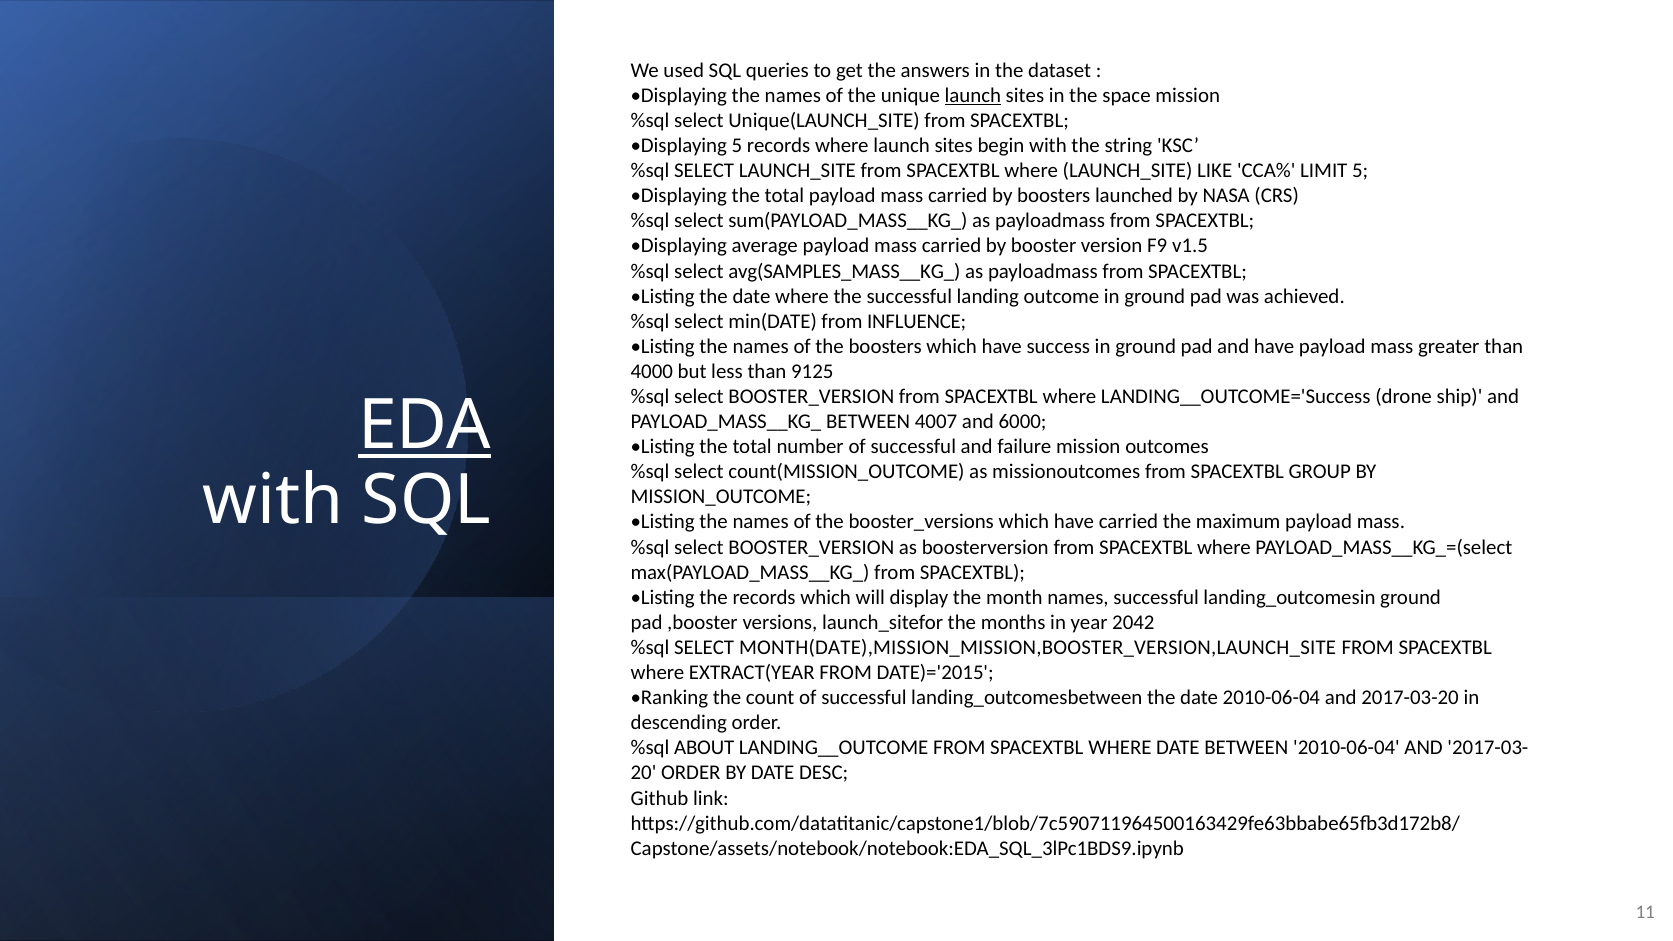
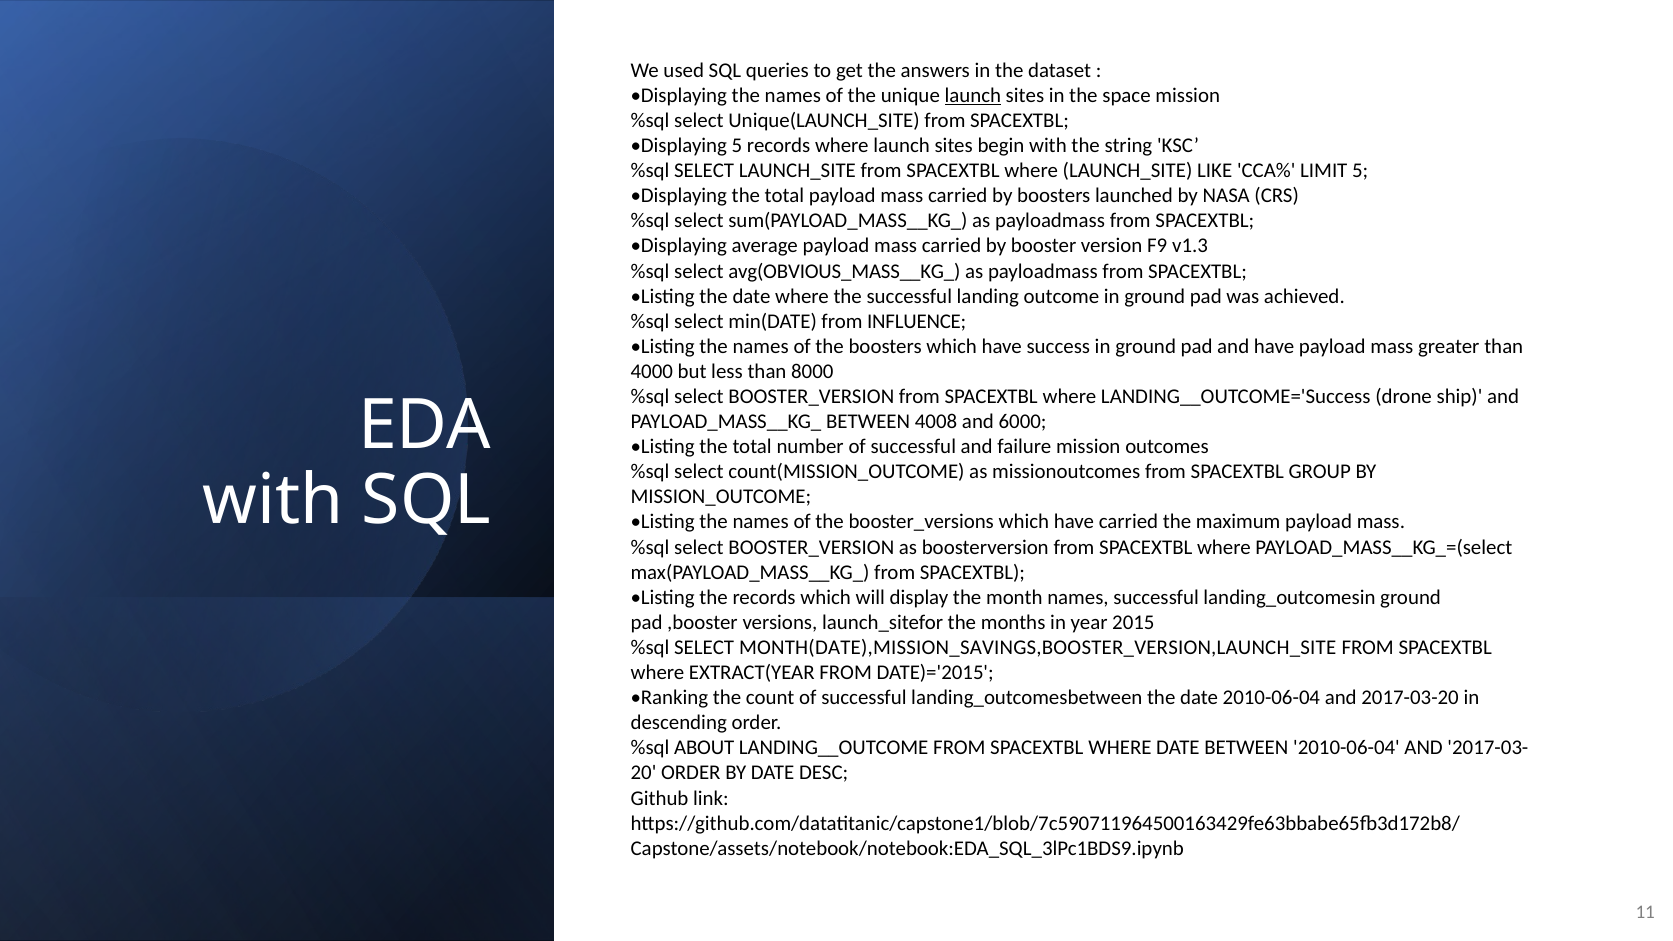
v1.5: v1.5 -> v1.3 (1190, 246)
avg(SAMPLES_MASS__KG_: avg(SAMPLES_MASS__KG_ -> avg(OBVIOUS_MASS__KG_ (844, 271)
9125: 9125 -> 8000 (812, 372)
EDA underline: present -> none (425, 426)
4007: 4007 -> 4008 (936, 422)
2042: 2042 -> 2015 (1133, 622)
MONTH(DATE),MISSION_MISSION,BOOSTER_VERSION,LAUNCH_SITE: MONTH(DATE),MISSION_MISSION,BOOSTER_VERSION,LAUNCH_SITE -> MONTH(DATE),MISSION_SAVINGS,BOOSTER_VERSION,LAUNCH_SITE (1038, 648)
